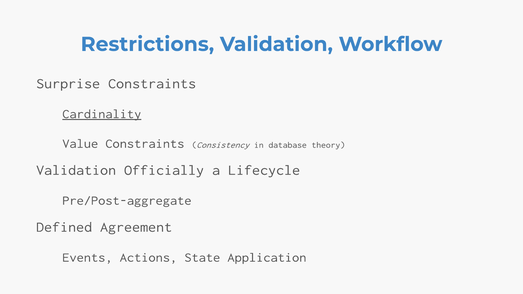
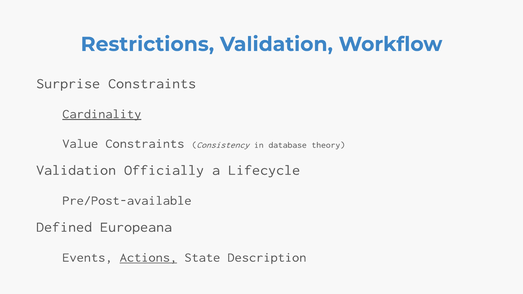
Pre/Post-aggregate: Pre/Post-aggregate -> Pre/Post-available (127, 201)
Agreement: Agreement -> Europeana (136, 227)
Actions underline: none -> present (148, 258)
Application: Application -> Description (267, 258)
